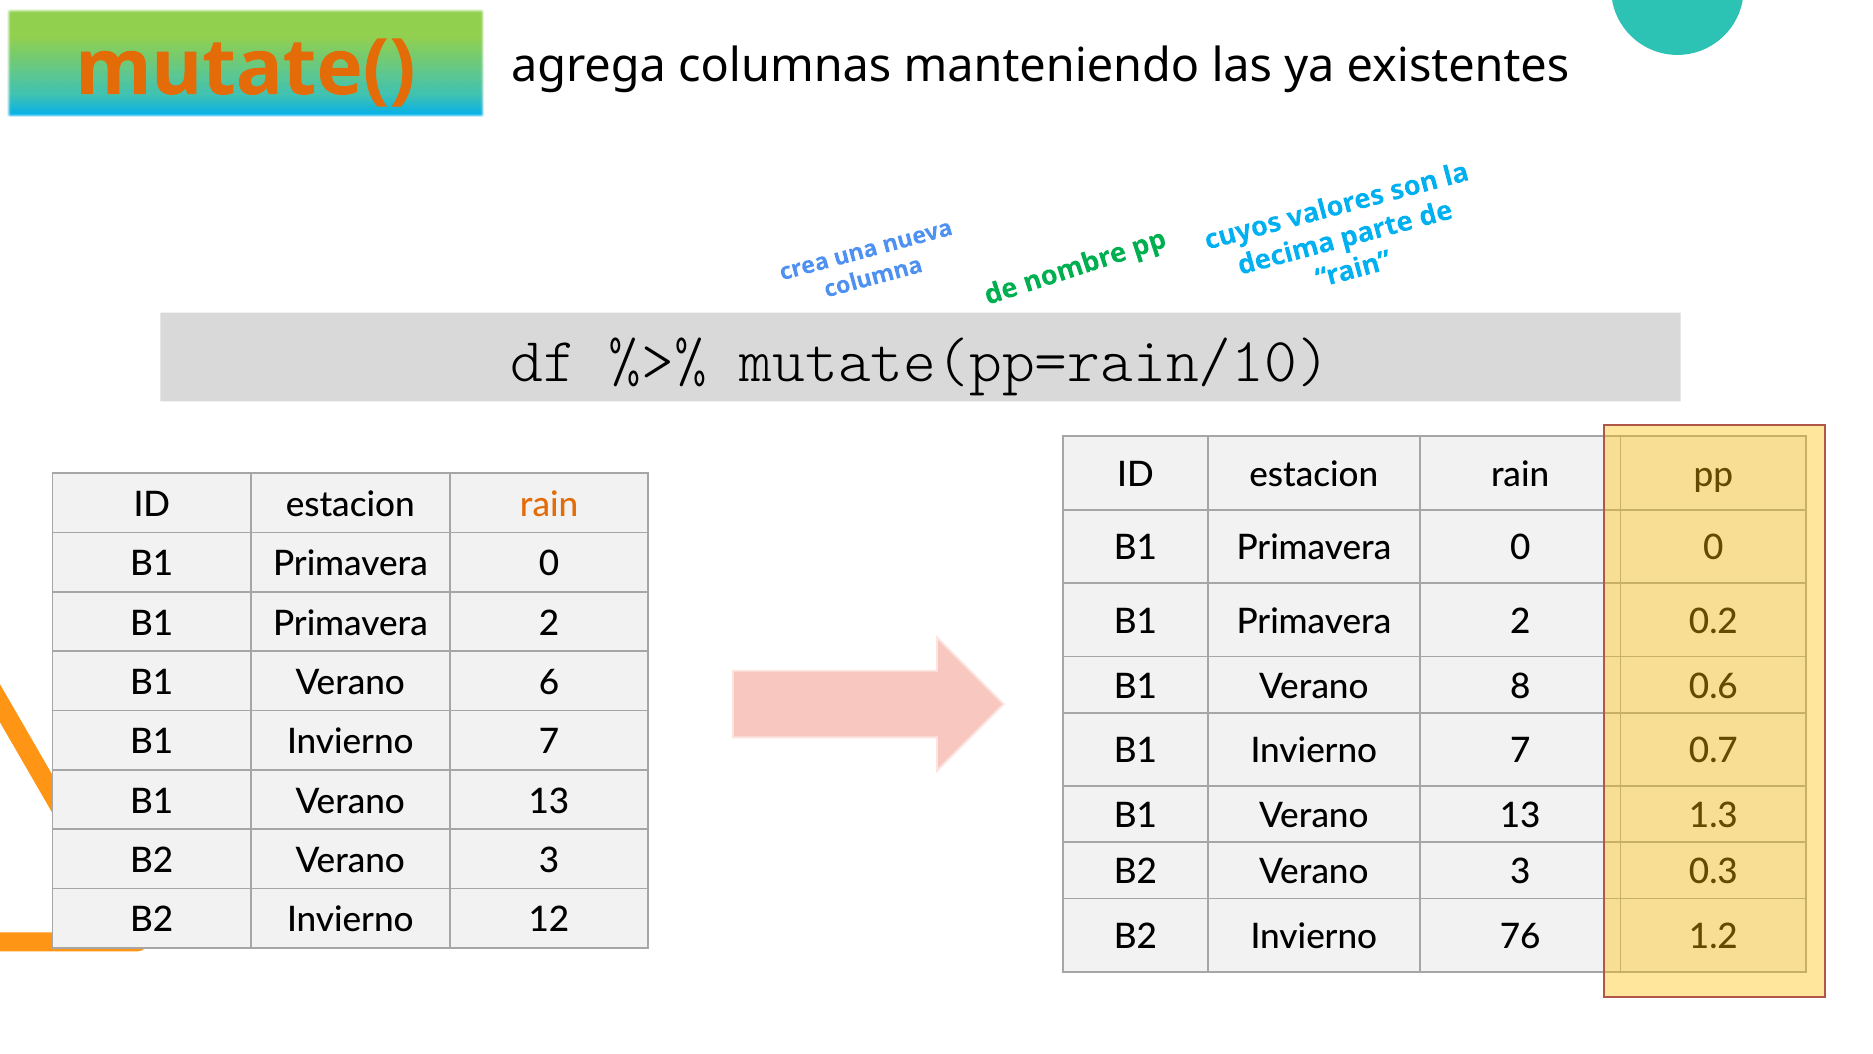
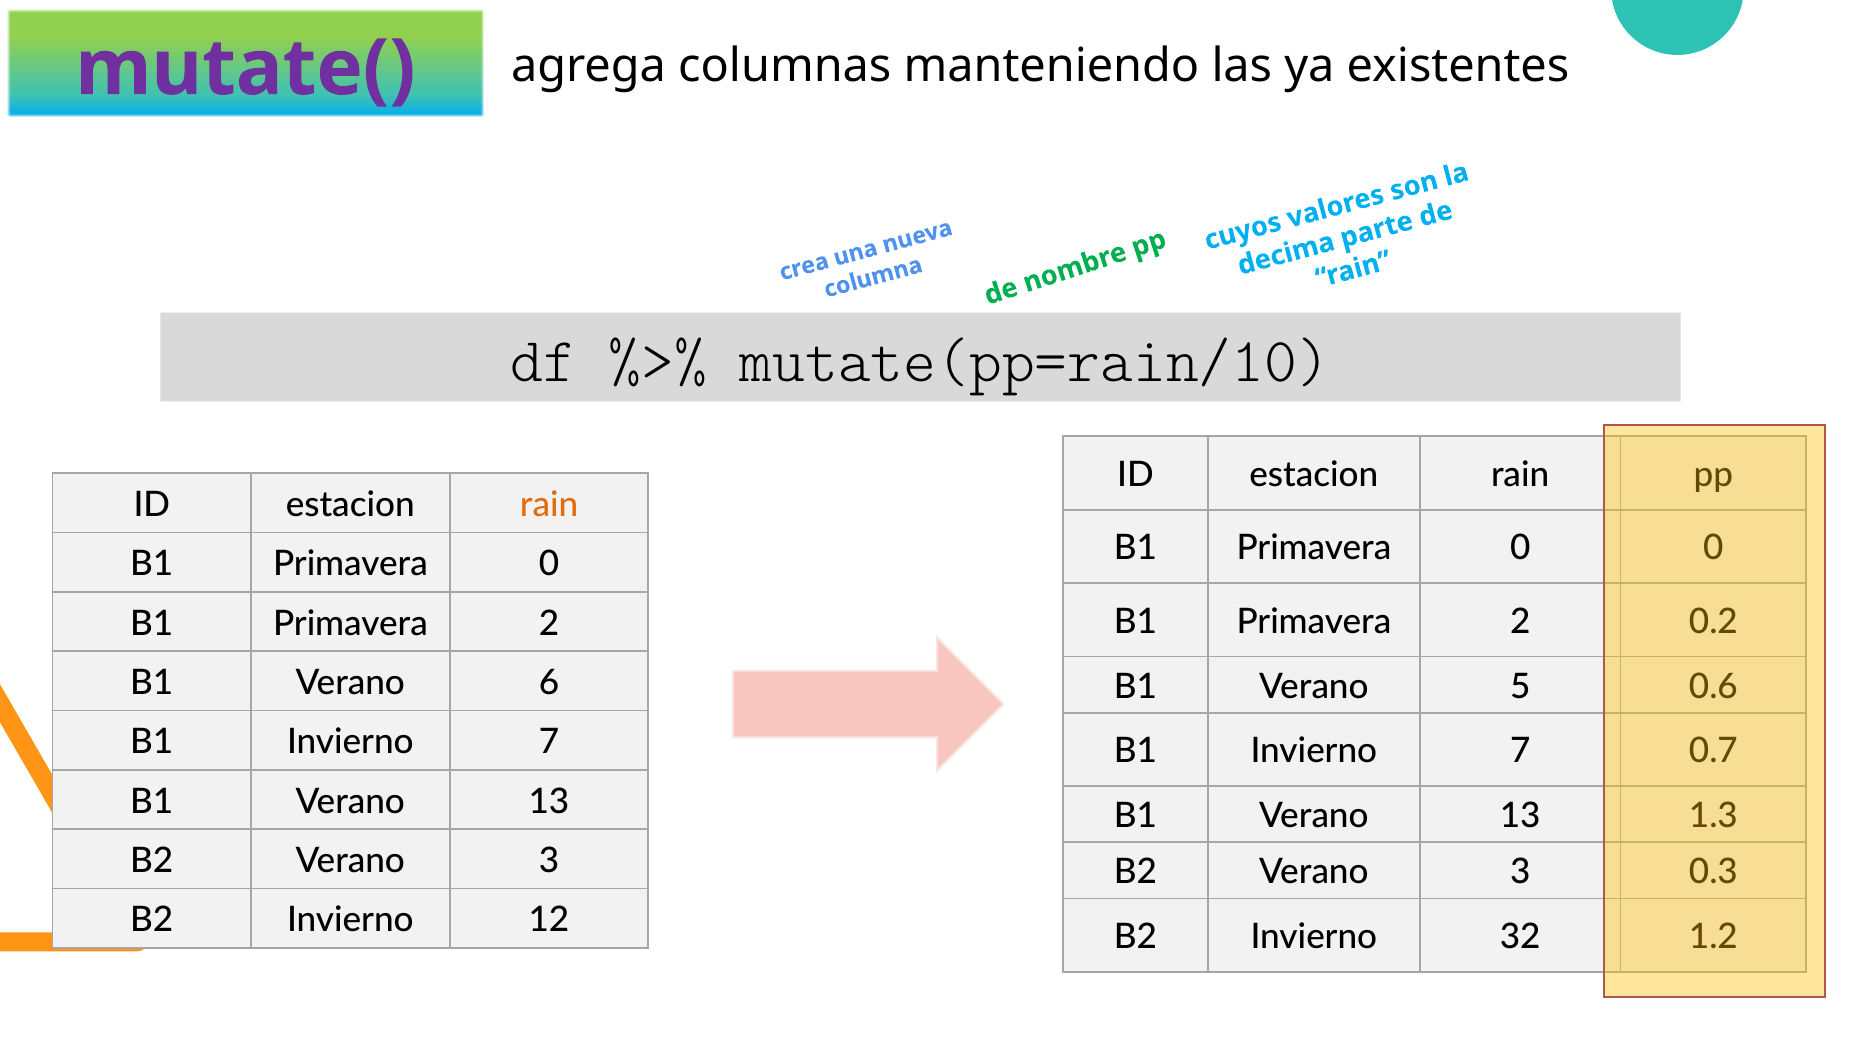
mutate( colour: orange -> purple (245, 68)
8: 8 -> 5 (1520, 686)
76: 76 -> 32 (1520, 937)
